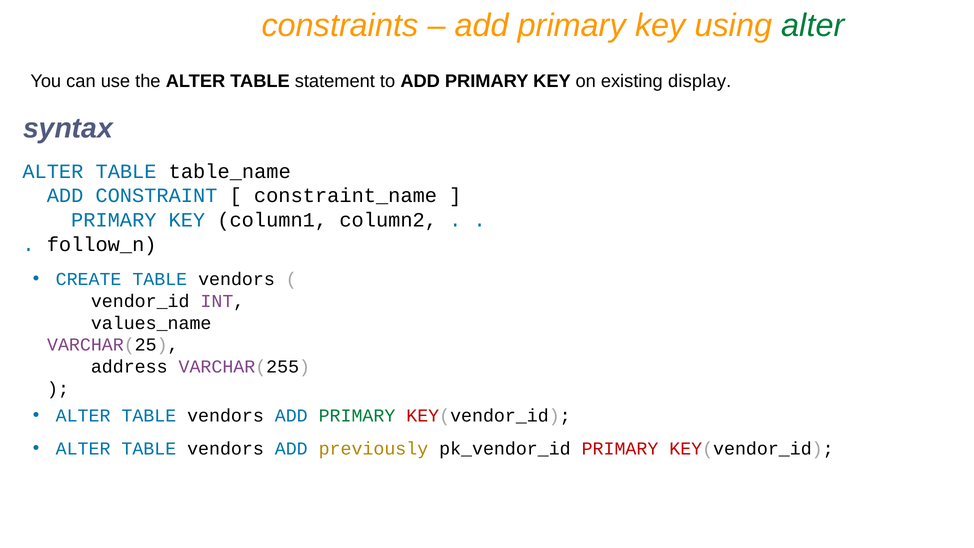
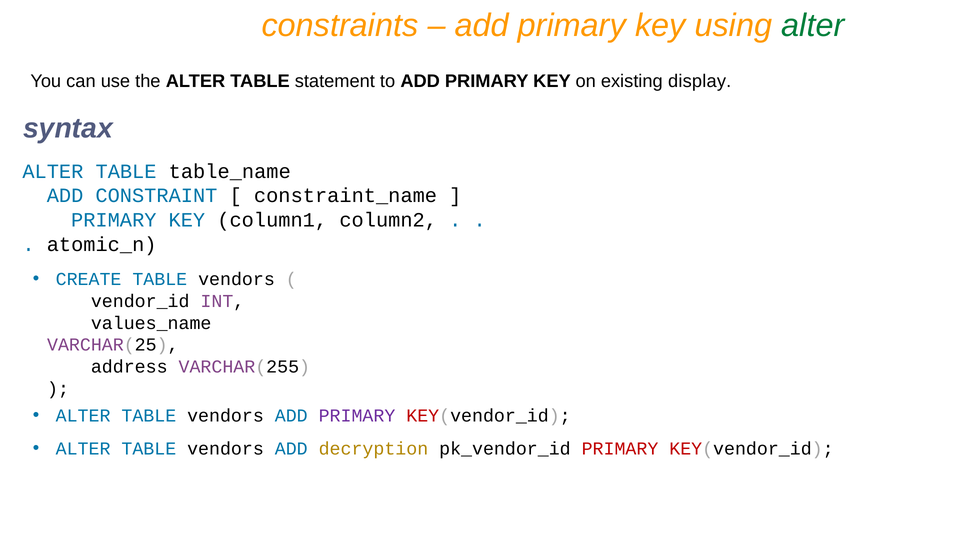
follow_n: follow_n -> atomic_n (102, 244)
PRIMARY colour: green -> purple (357, 416)
previously: previously -> decryption (373, 449)
